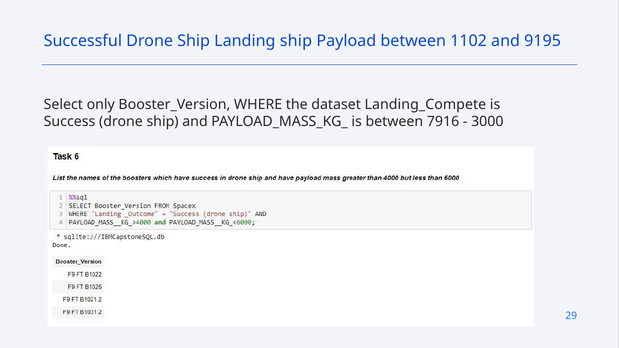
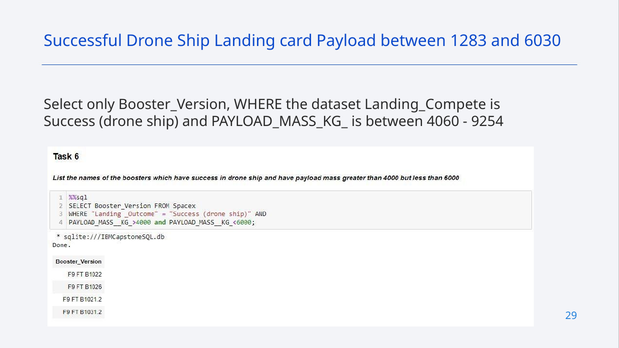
Landing ship: ship -> card (296, 41)
1102: 1102 -> 1283 (469, 41)
9195: 9195 -> 6030 (543, 41)
7916: 7916 -> 4060 (443, 121)
3000: 3000 -> 9254 (487, 121)
